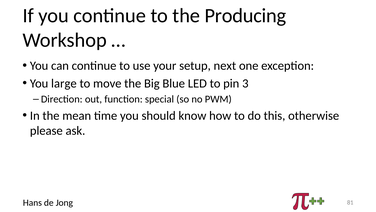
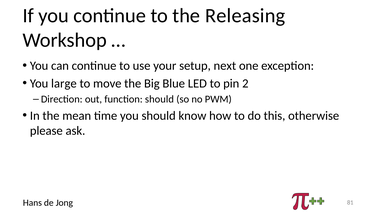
Producing: Producing -> Releasing (245, 16)
3: 3 -> 2 (245, 83)
function special: special -> should (159, 99)
